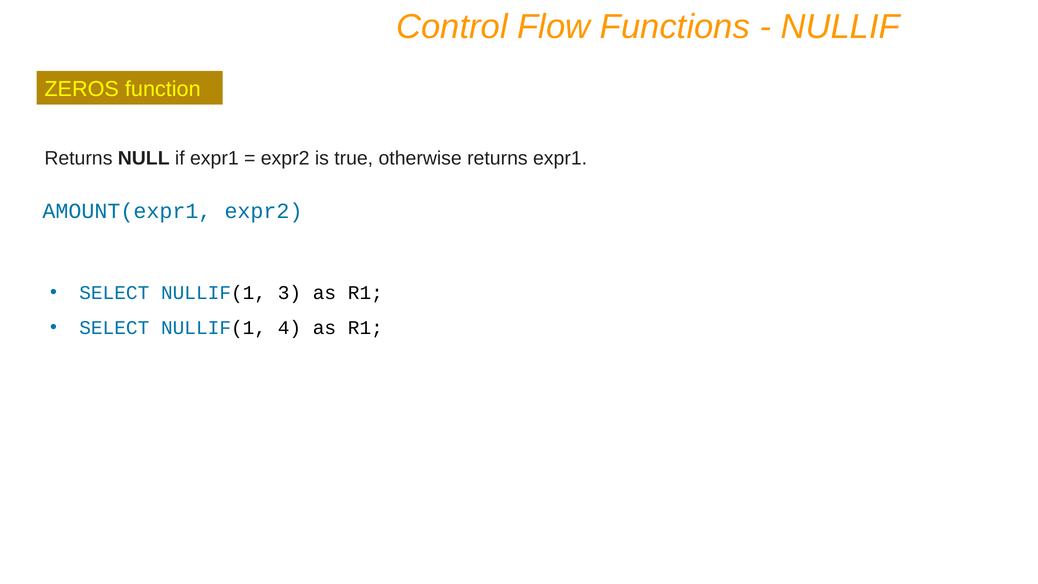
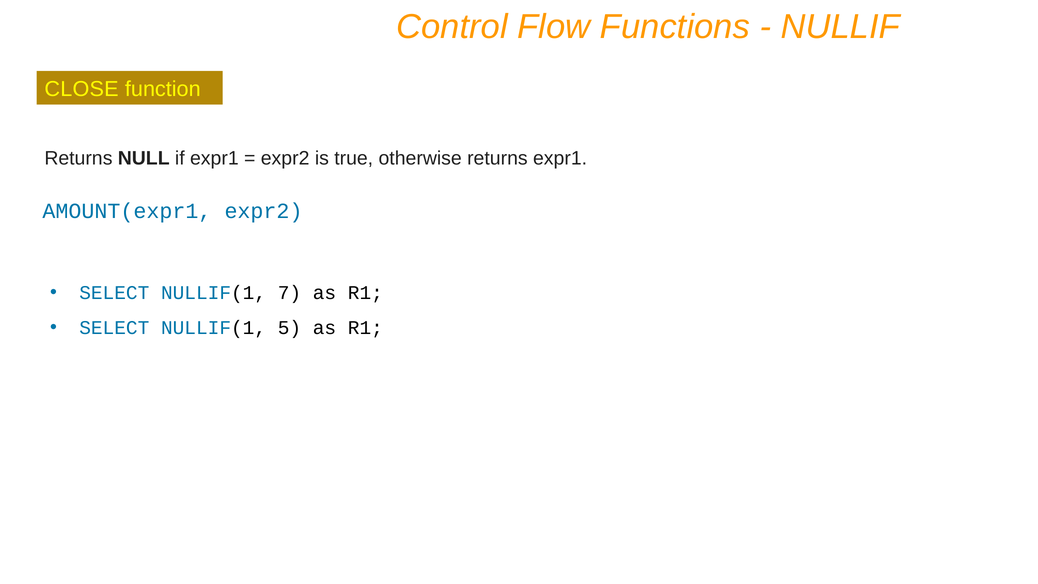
ZEROS: ZEROS -> CLOSE (82, 89)
3: 3 -> 7 (289, 293)
4: 4 -> 5 (289, 328)
